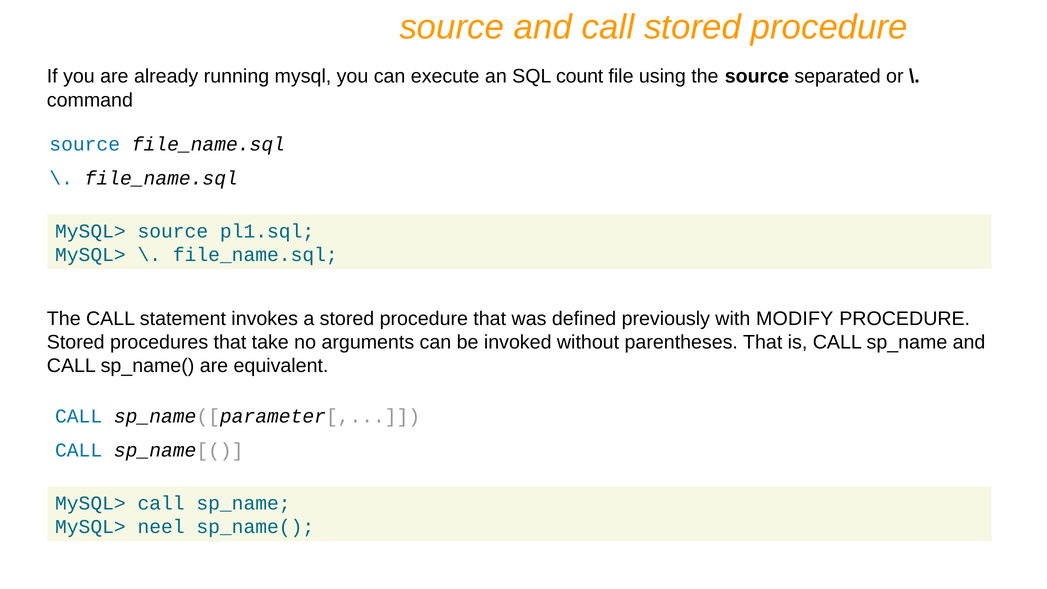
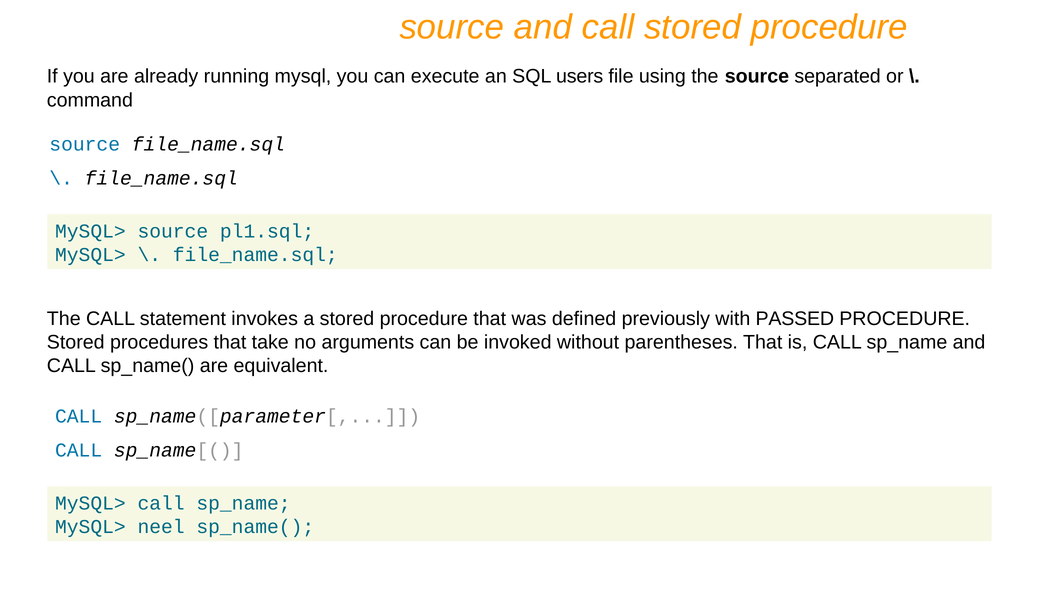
count: count -> users (580, 76)
MODIFY: MODIFY -> PASSED (795, 319)
